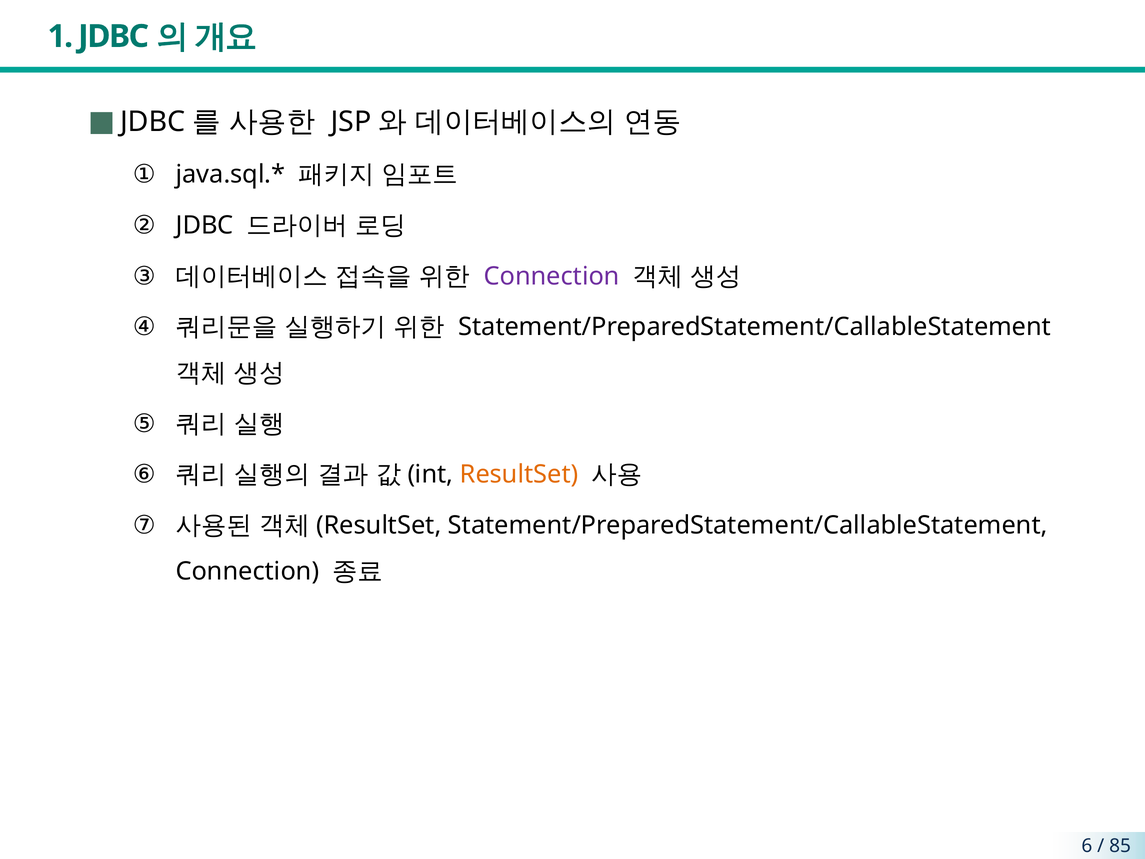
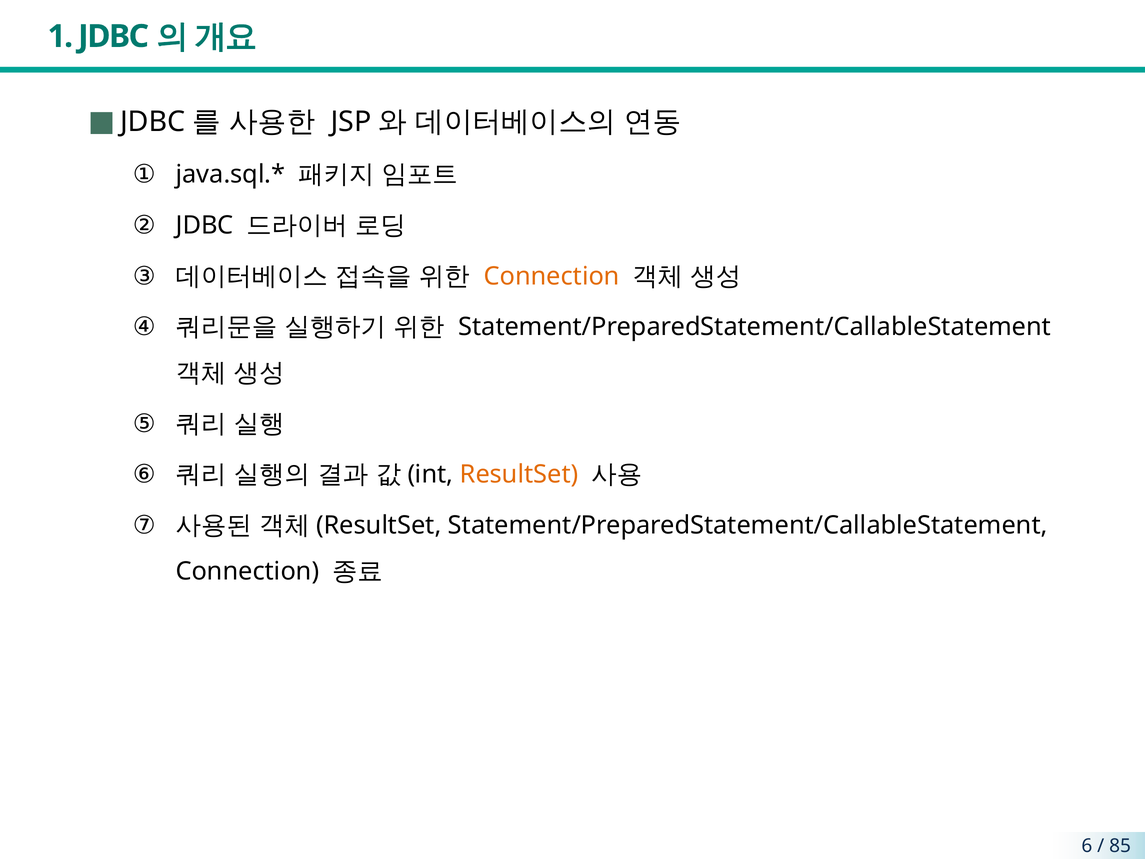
Connection colour: purple -> orange (552, 276)
